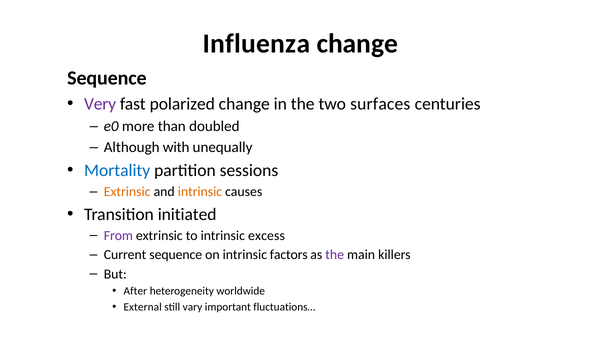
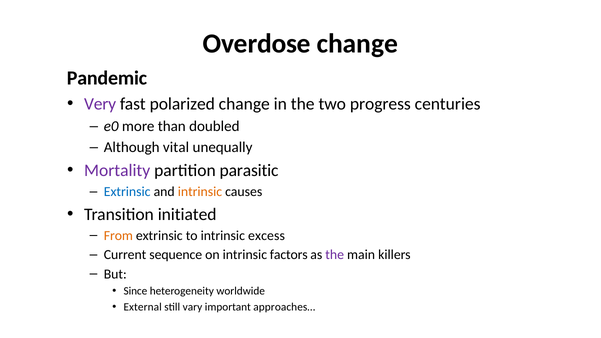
Influenza: Influenza -> Overdose (257, 44)
Sequence: Sequence -> Pandemic (107, 78)
surfaces: surfaces -> progress (380, 104)
with: with -> vital (176, 147)
Mortality colour: blue -> purple (117, 171)
sessions: sessions -> parasitic (249, 171)
Extrinsic colour: orange -> blue (127, 192)
From colour: purple -> orange (118, 236)
After: After -> Since (135, 291)
fluctuations…: fluctuations… -> approaches… (284, 307)
